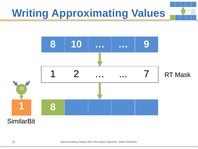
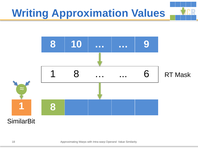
Writing Approximating: Approximating -> Approximation (90, 13)
2: 2 -> 8 (76, 74)
7: 7 -> 6 (147, 74)
